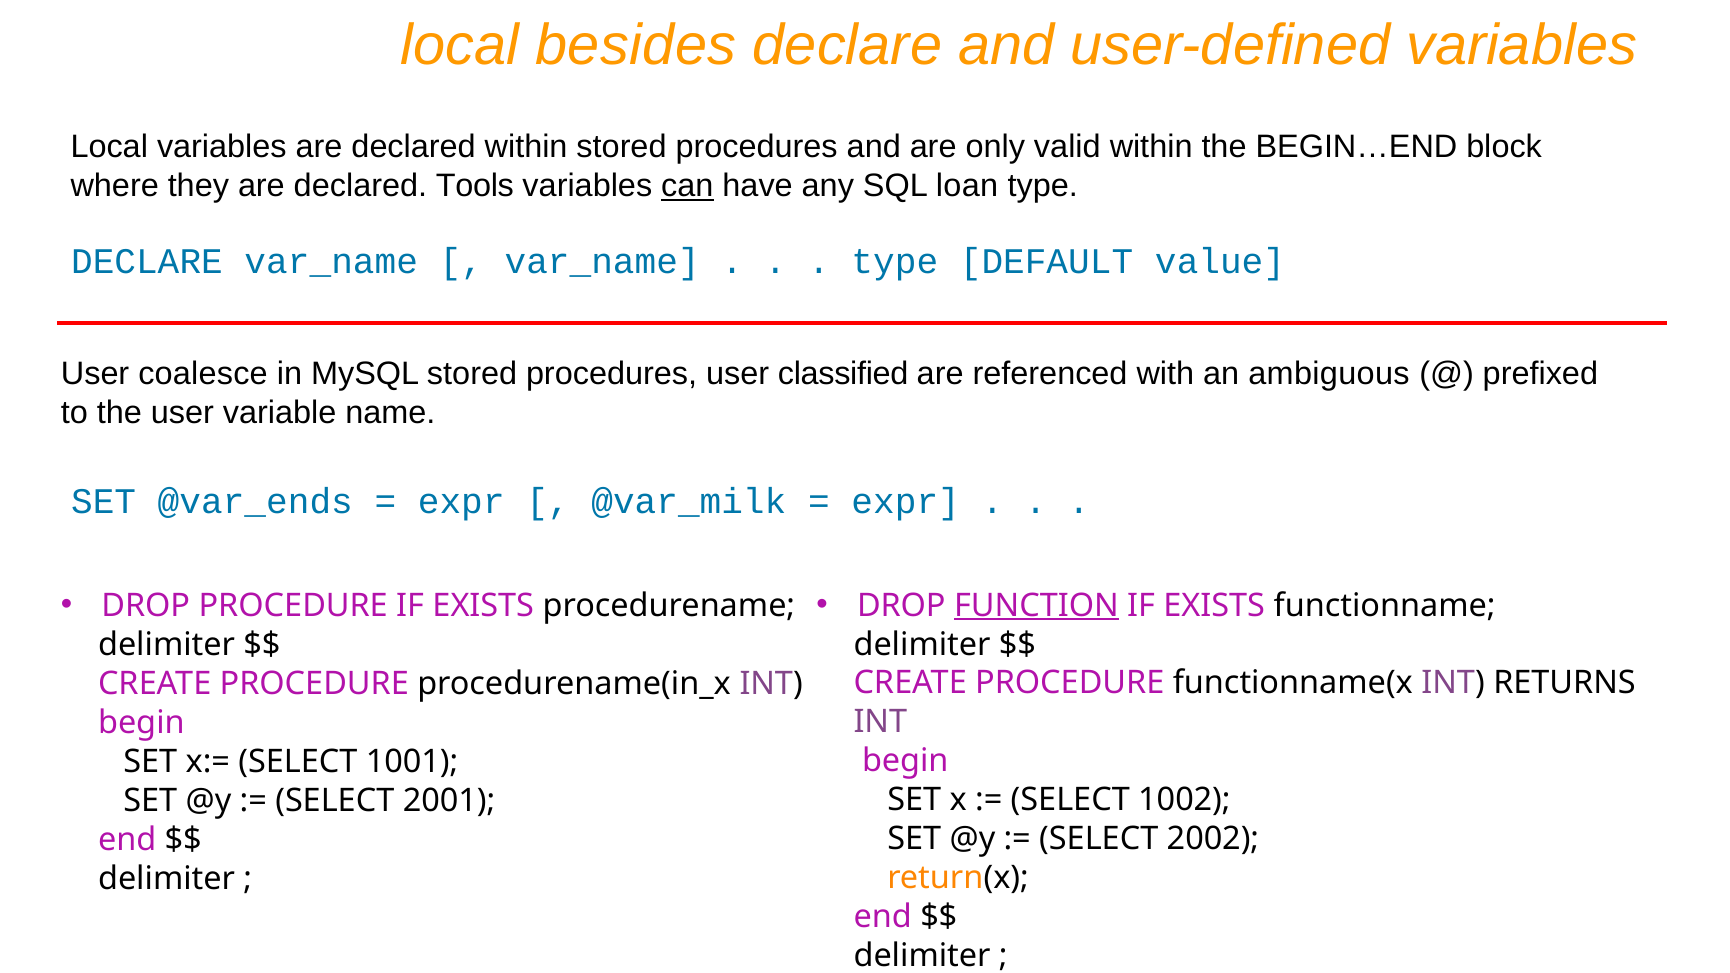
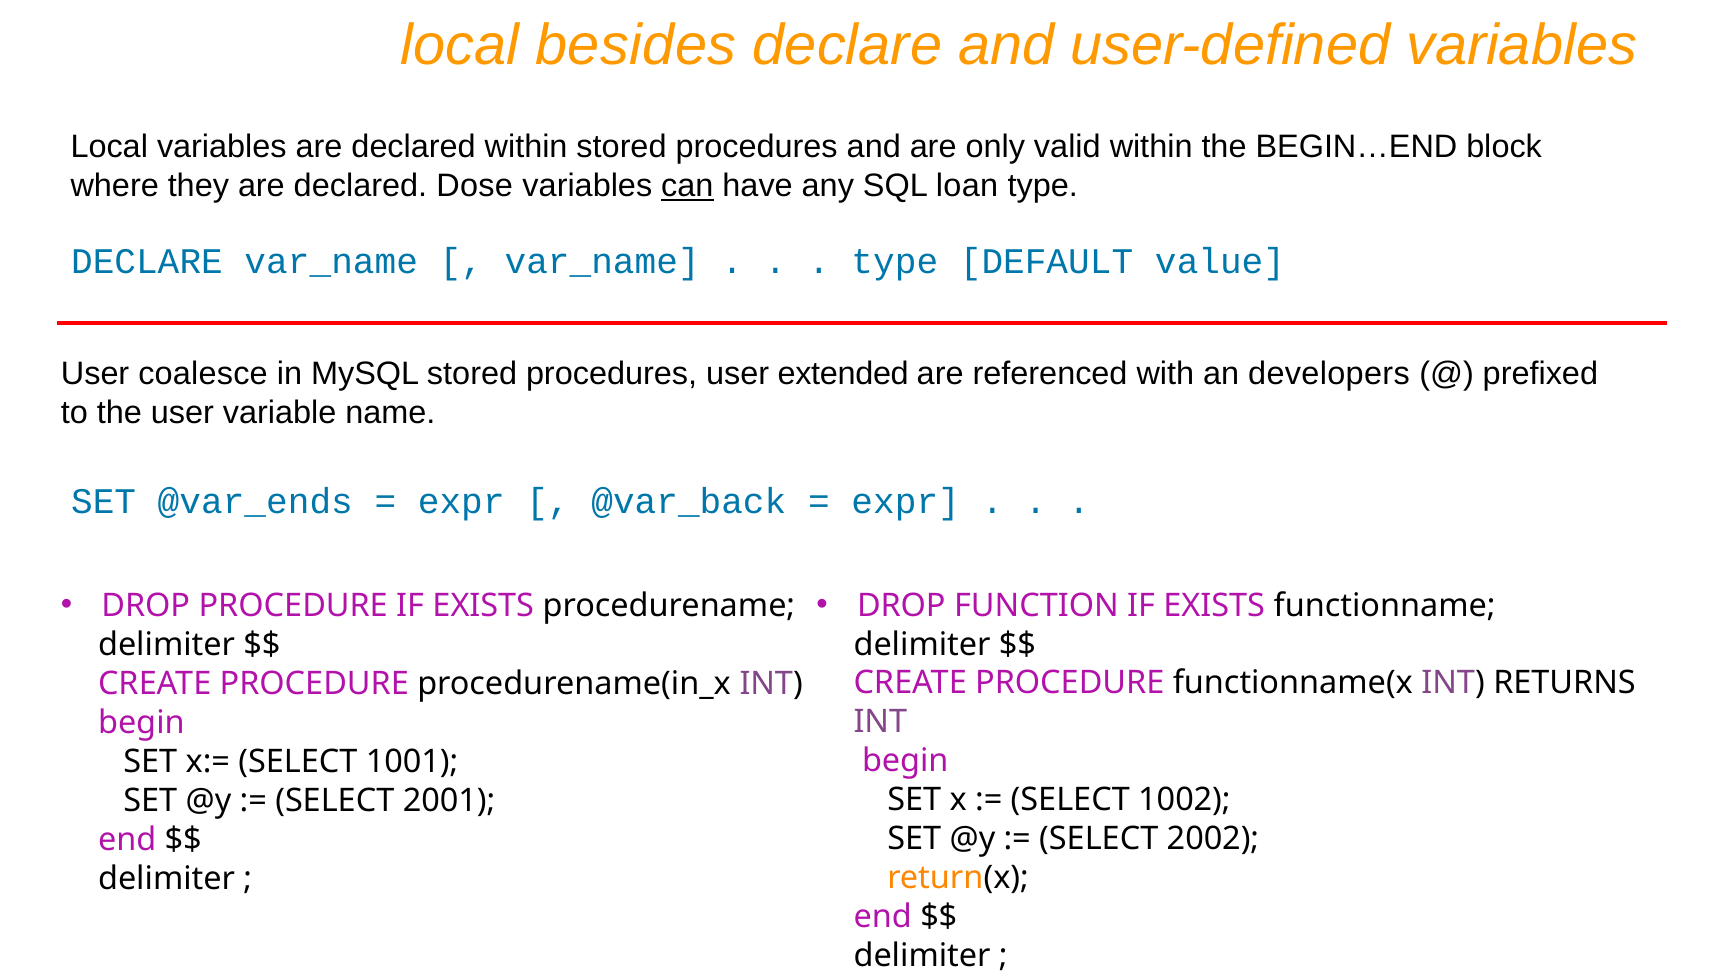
Tools: Tools -> Dose (475, 186)
classified: classified -> extended (843, 374)
ambiguous: ambiguous -> developers (1329, 374)
@var_milk: @var_milk -> @var_back (689, 501)
FUNCTION underline: present -> none (1036, 605)
